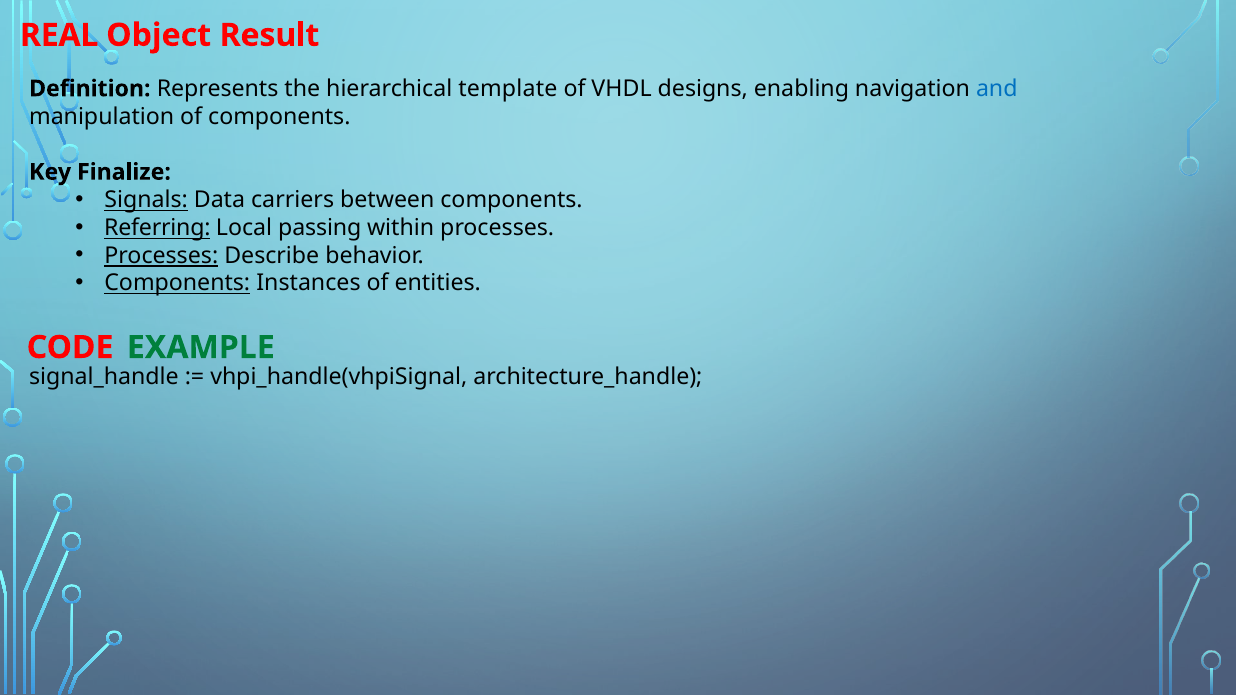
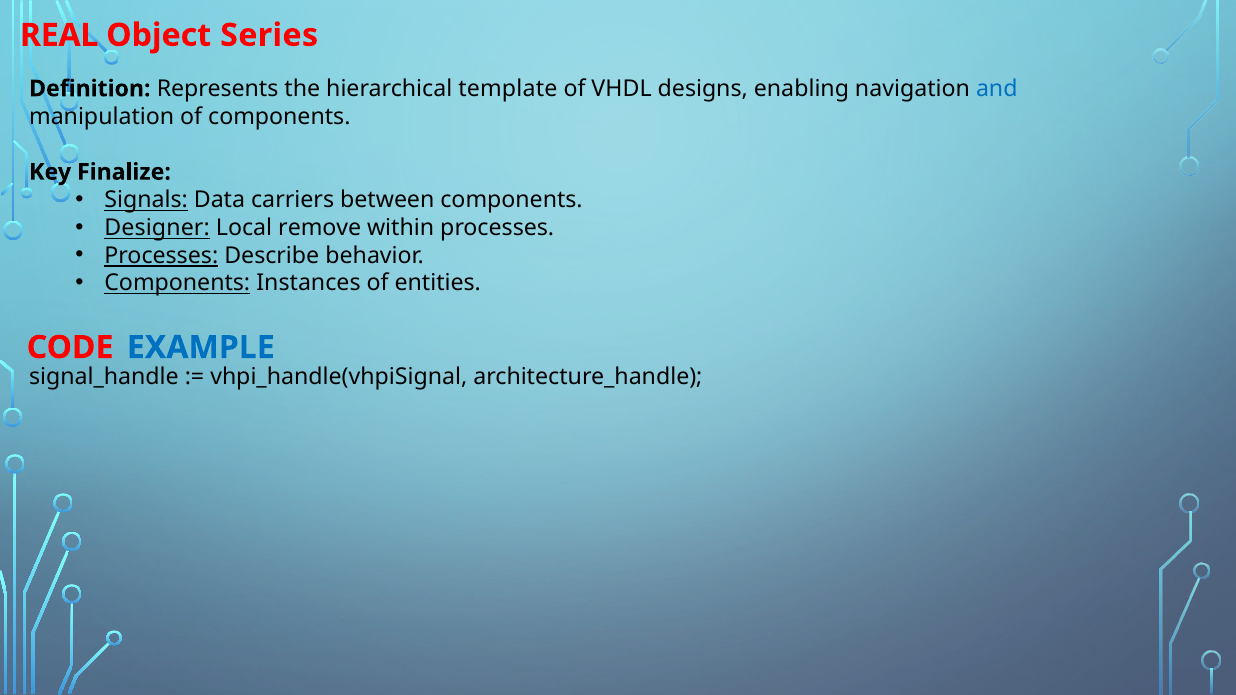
Result: Result -> Series (269, 35)
Referring: Referring -> Designer (157, 228)
passing: passing -> remove (320, 228)
EXAMPLE colour: green -> blue (201, 348)
